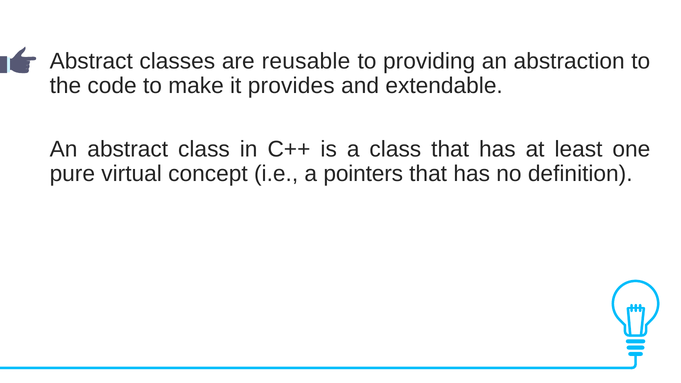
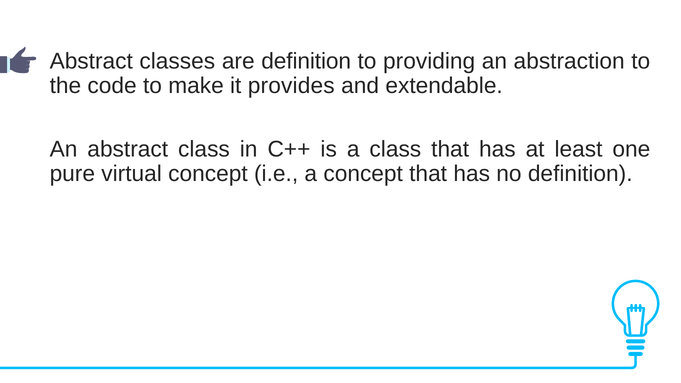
are reusable: reusable -> definition (306, 61)
a pointers: pointers -> concept (363, 174)
